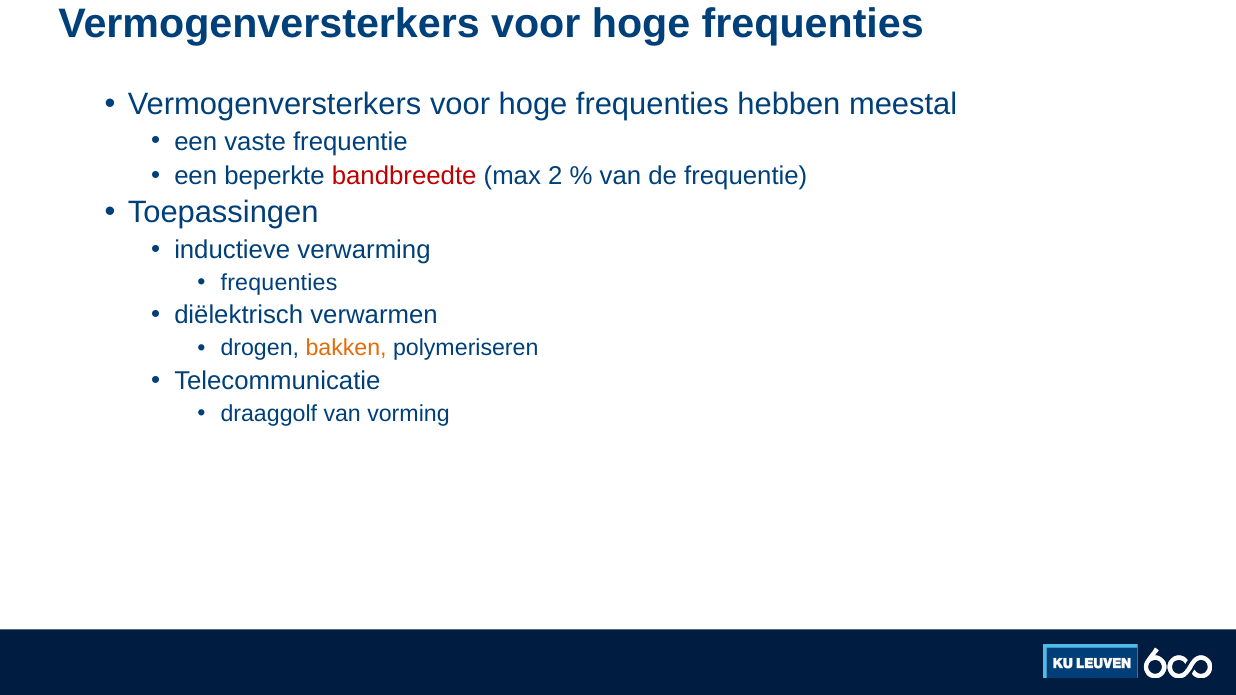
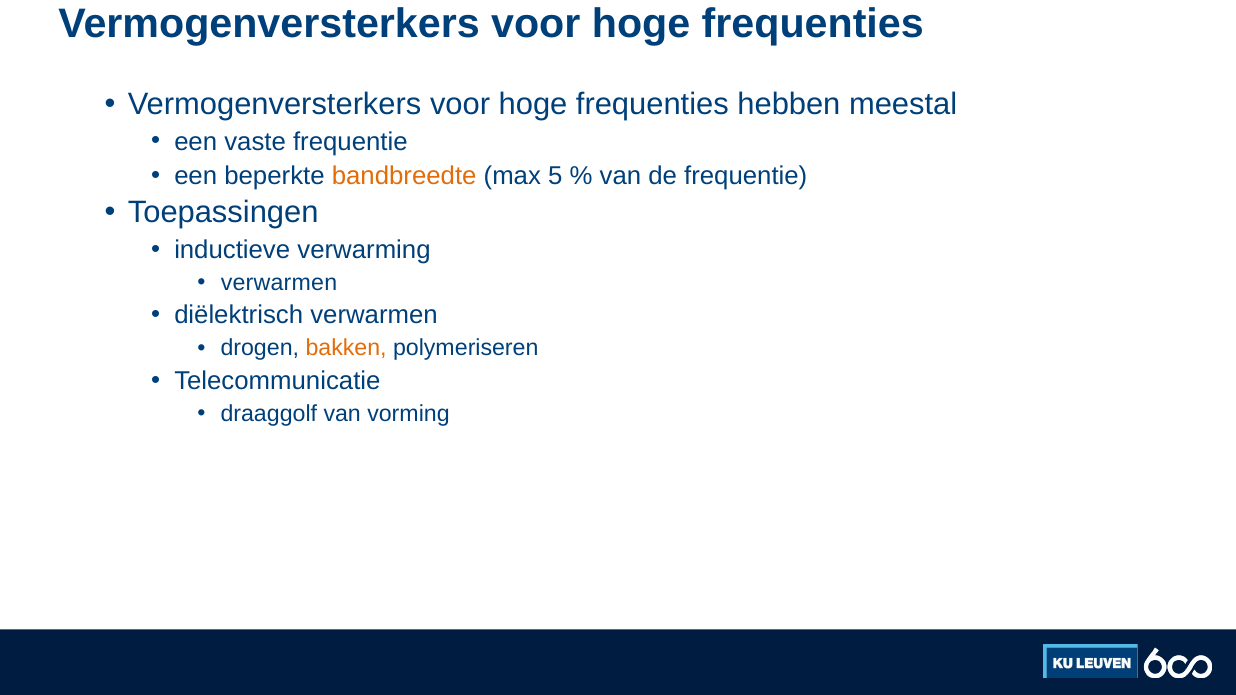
bandbreedte colour: red -> orange (404, 176)
2: 2 -> 5 (555, 176)
frequenties: frequenties -> verwarmen (279, 283)
